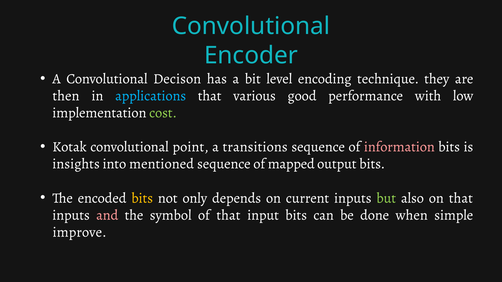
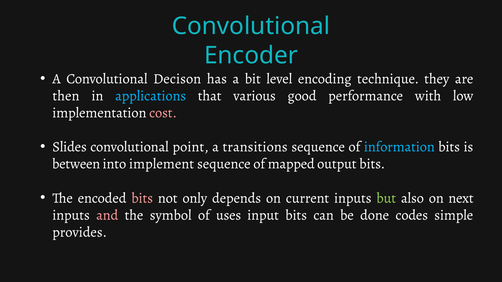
cost colour: light green -> pink (163, 113)
Kotak: Kotak -> Slides (70, 147)
information colour: pink -> light blue (399, 147)
insights: insights -> between (76, 164)
mentioned: mentioned -> implement (162, 164)
bits colour: yellow -> pink (142, 198)
on that: that -> next (461, 198)
of that: that -> uses (229, 215)
when: when -> codes (412, 215)
improve: improve -> provides (80, 232)
